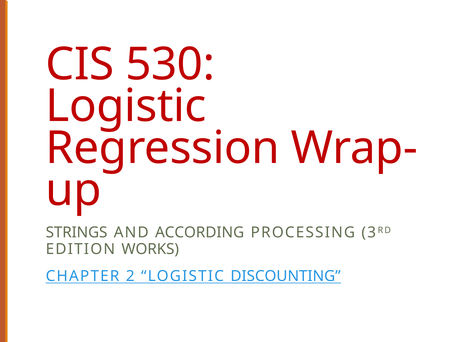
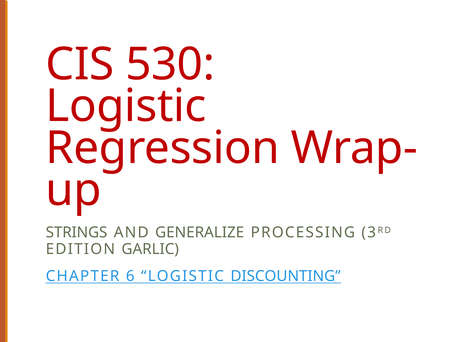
ACCORDING: ACCORDING -> GENERALIZE (200, 233)
WORKS: WORKS -> GARLIC (150, 249)
2: 2 -> 6 (130, 276)
